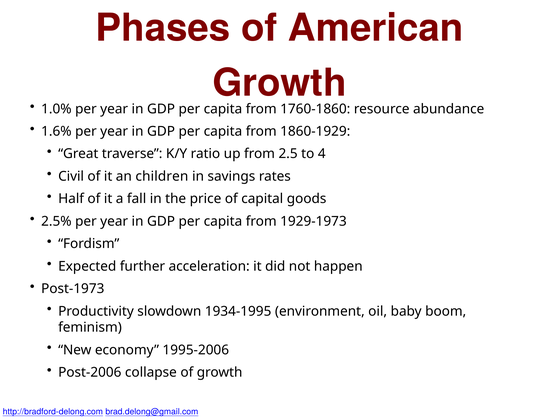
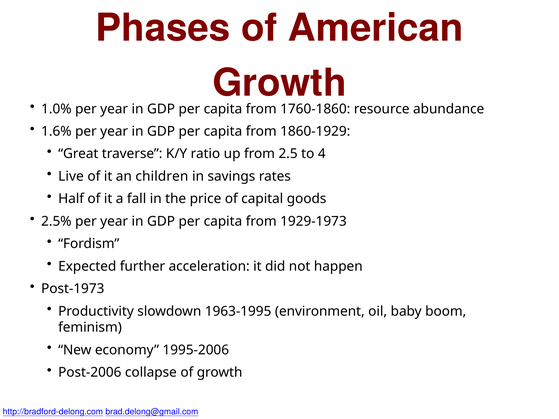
Civil: Civil -> Live (71, 176)
1934-1995: 1934-1995 -> 1963-1995 (238, 311)
